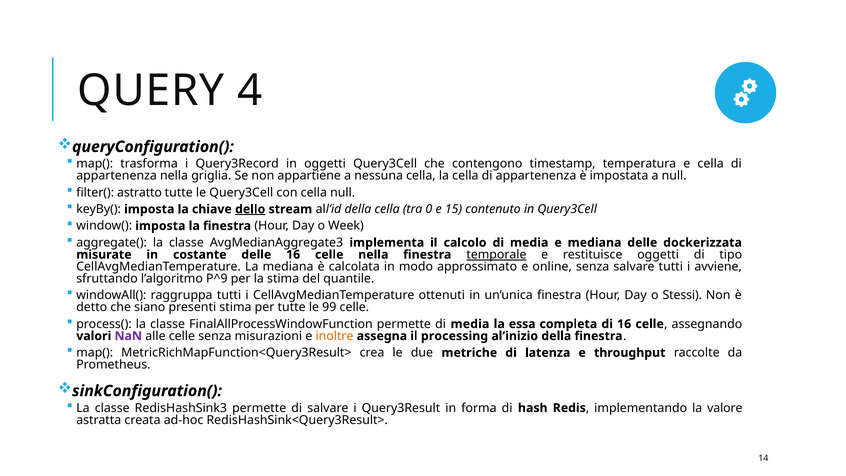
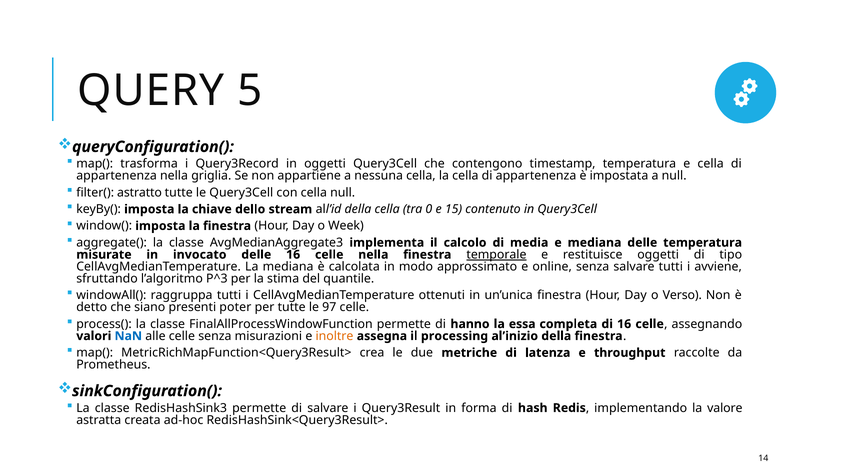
4: 4 -> 5 (250, 91)
dello underline: present -> none (250, 209)
delle dockerizzata: dockerizzata -> temperatura (703, 243)
costante: costante -> invocato (200, 255)
P^9: P^9 -> P^3 (217, 279)
Stessi: Stessi -> Verso (682, 295)
presenti stima: stima -> poter (235, 307)
99: 99 -> 97 (329, 307)
permette di media: media -> hanno (470, 324)
NaN colour: purple -> blue (128, 336)
